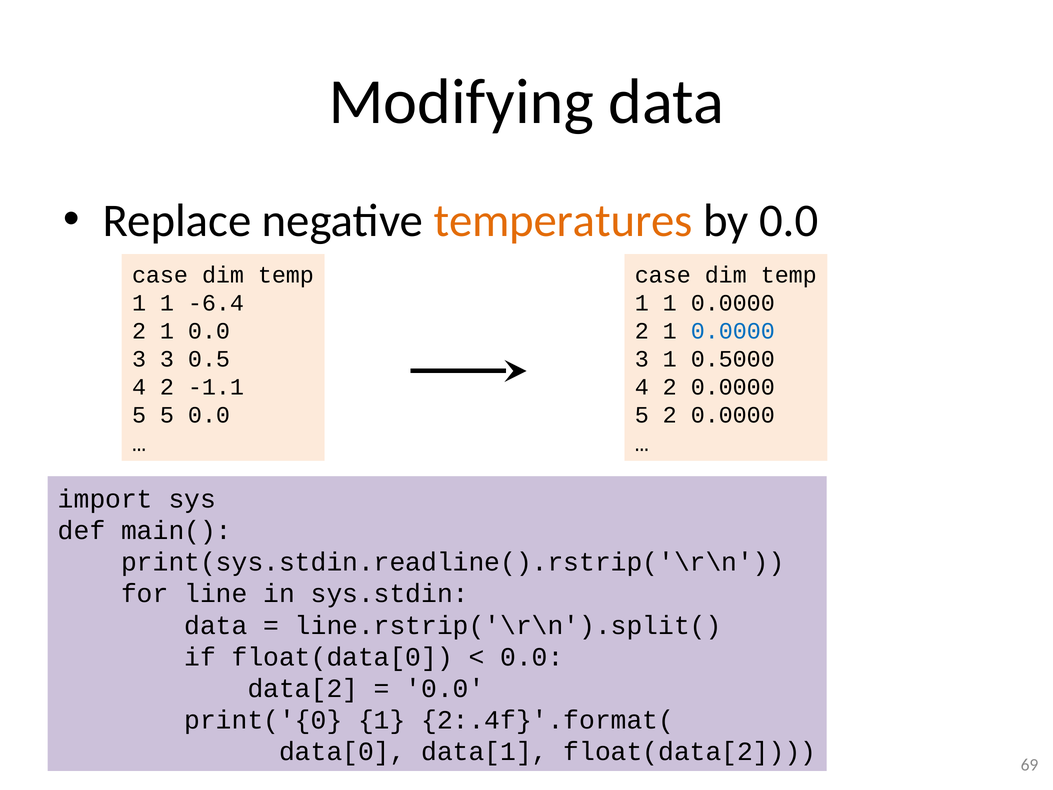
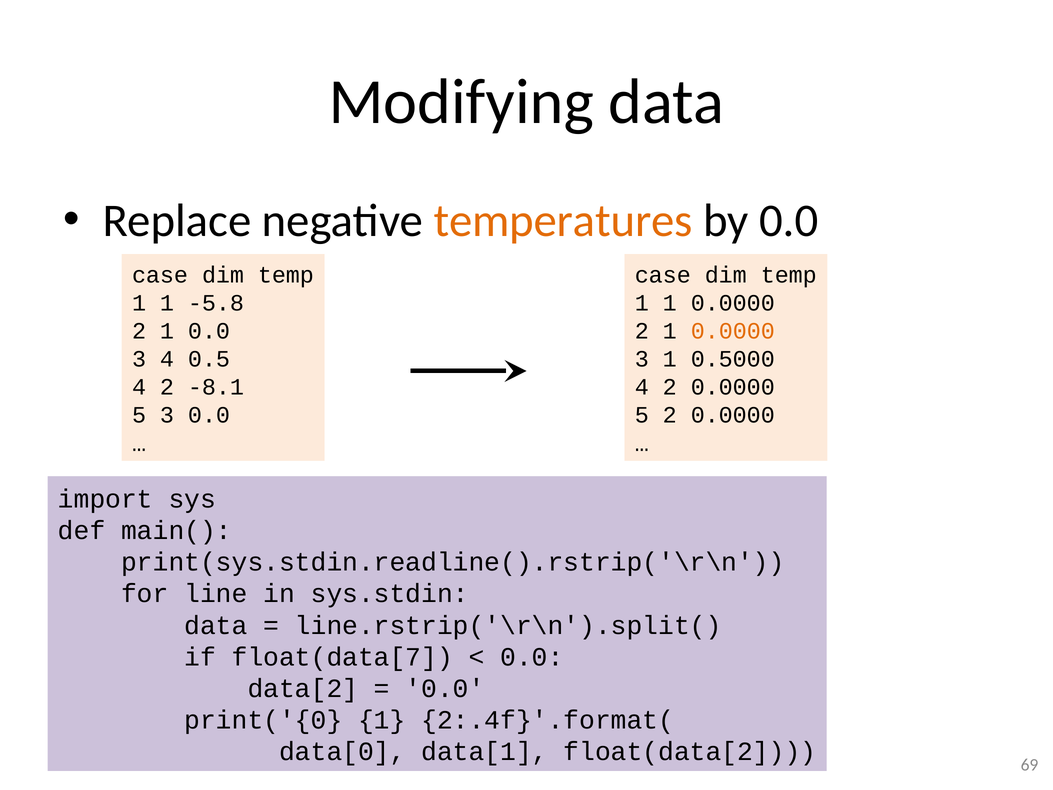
-6.4: -6.4 -> -5.8 (216, 303)
0.0000 colour: blue -> orange (733, 331)
3 3: 3 -> 4 (167, 359)
-1.1: -1.1 -> -8.1 (216, 387)
5 5: 5 -> 3 (167, 415)
float(data[0: float(data[0 -> float(data[7 (342, 657)
